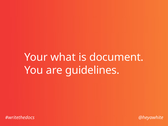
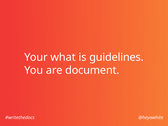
document: document -> guidelines (116, 57)
guidelines: guidelines -> document (92, 70)
